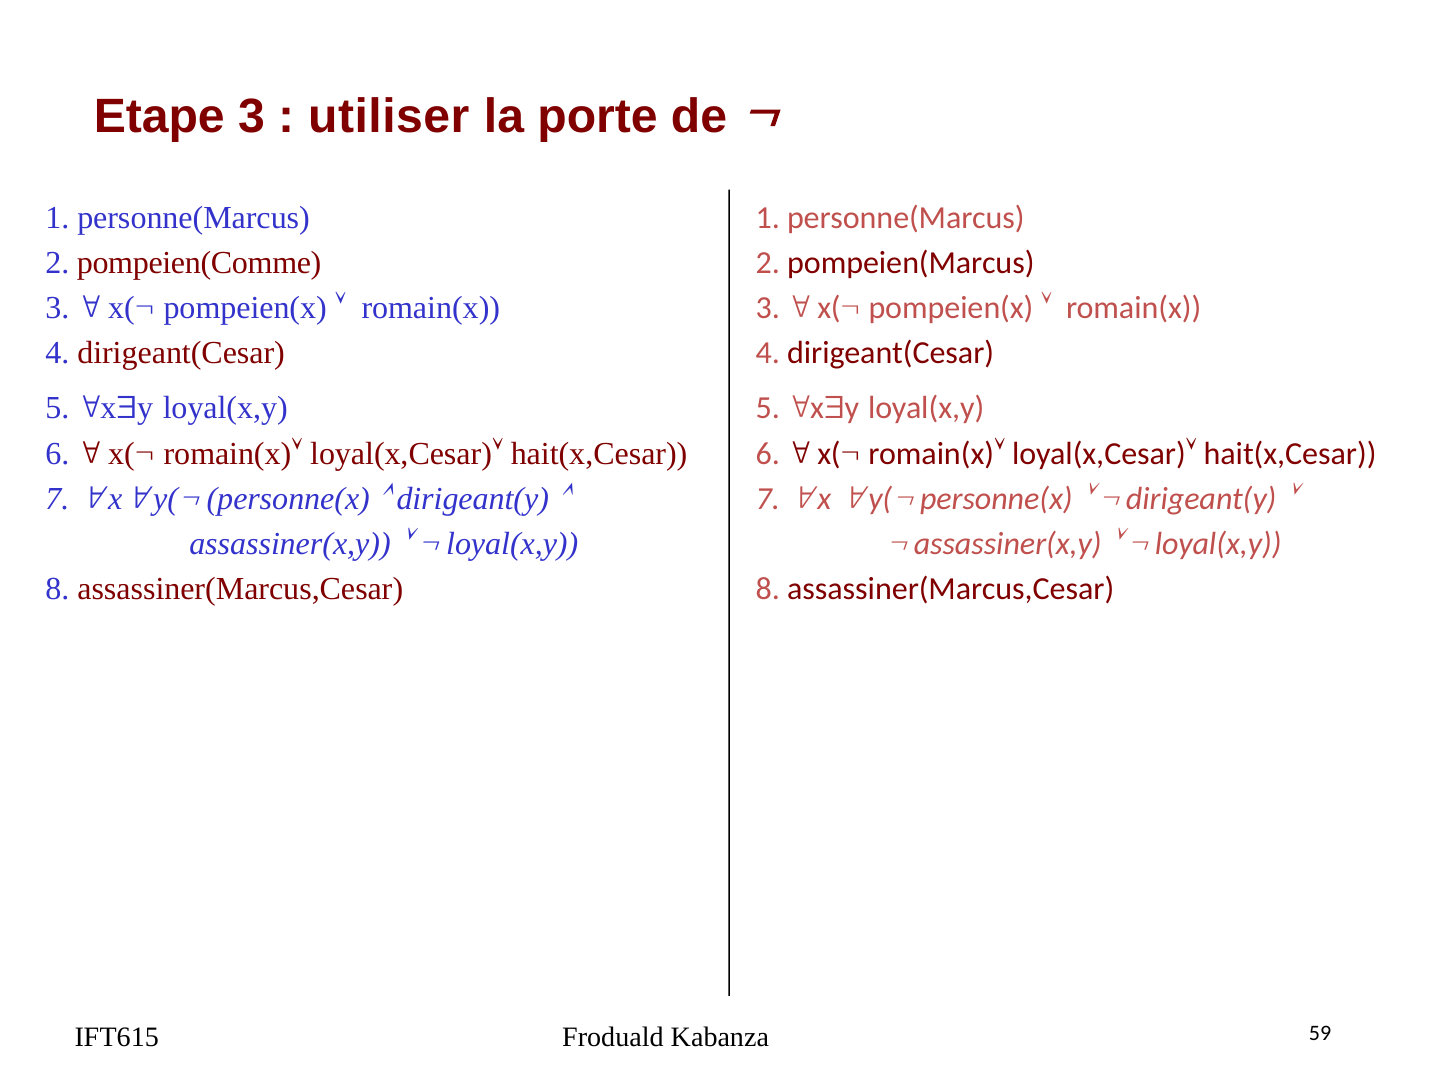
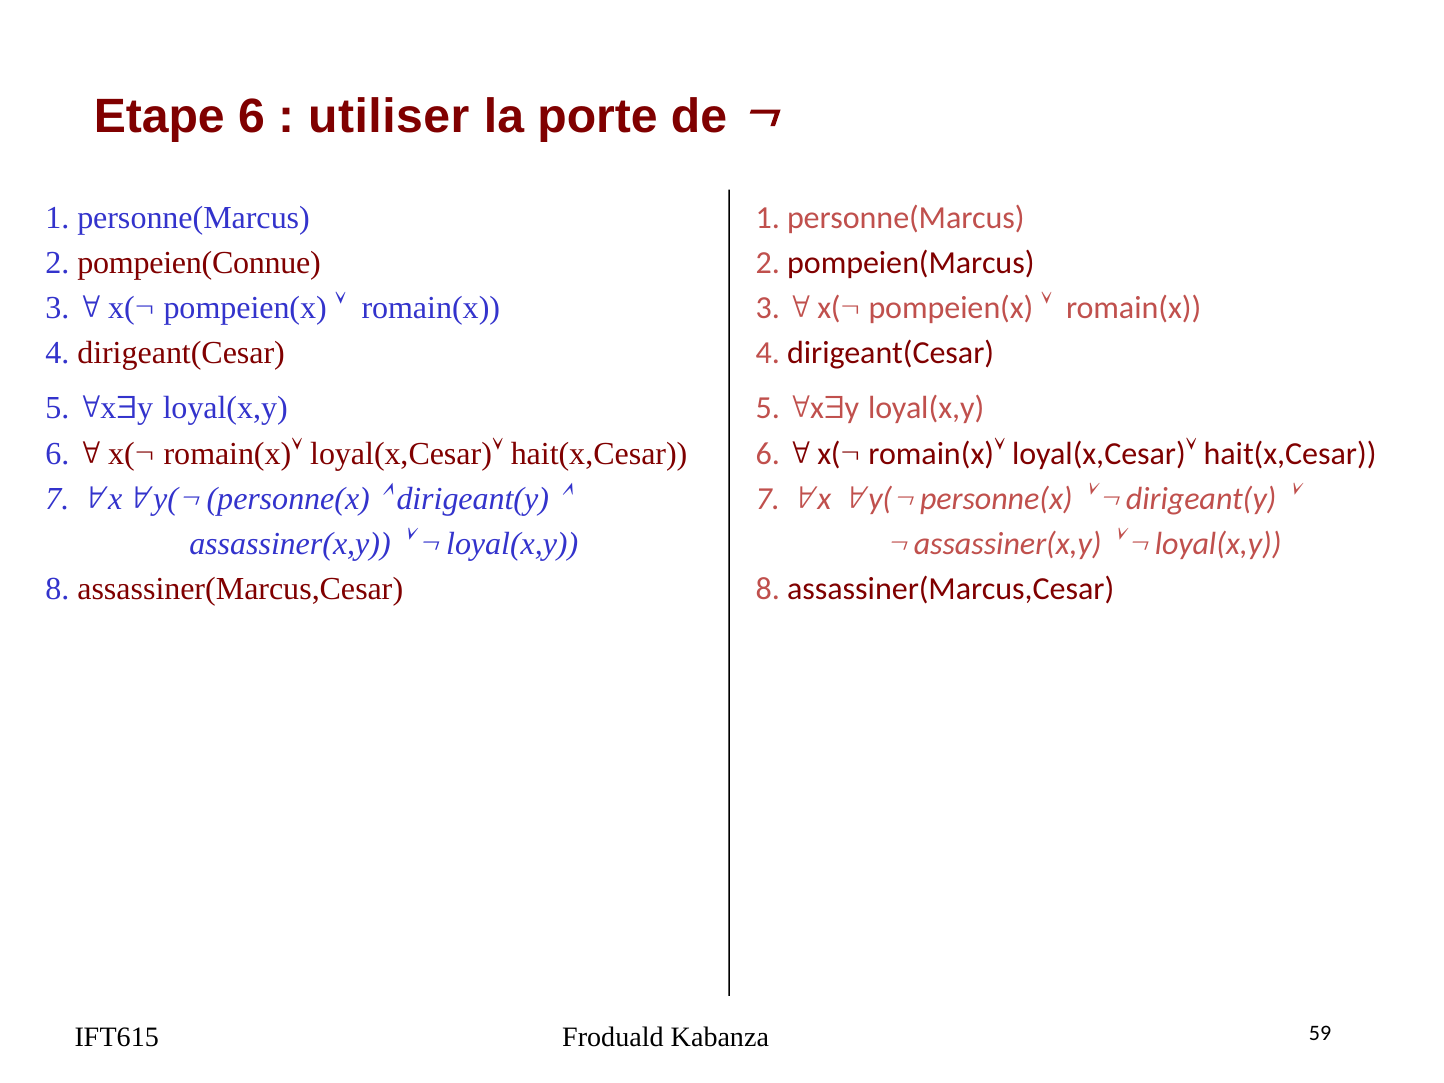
Etape 3: 3 -> 6 (251, 117)
pompeien(Comme: pompeien(Comme -> pompeien(Connue (199, 263)
